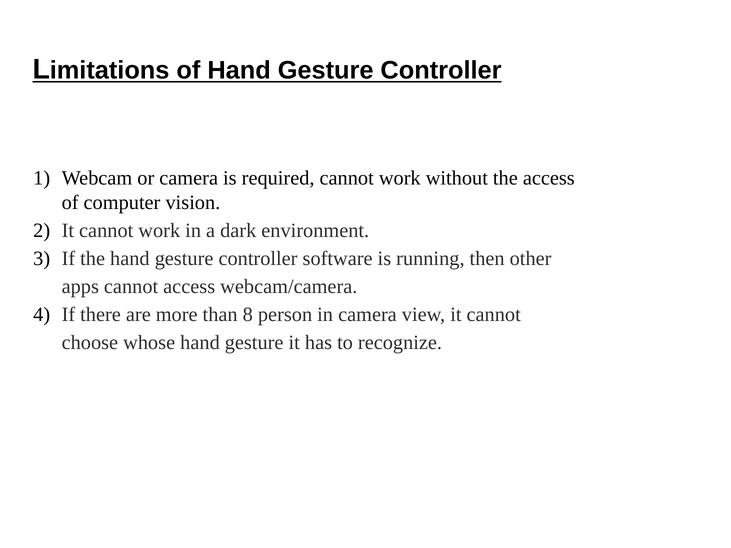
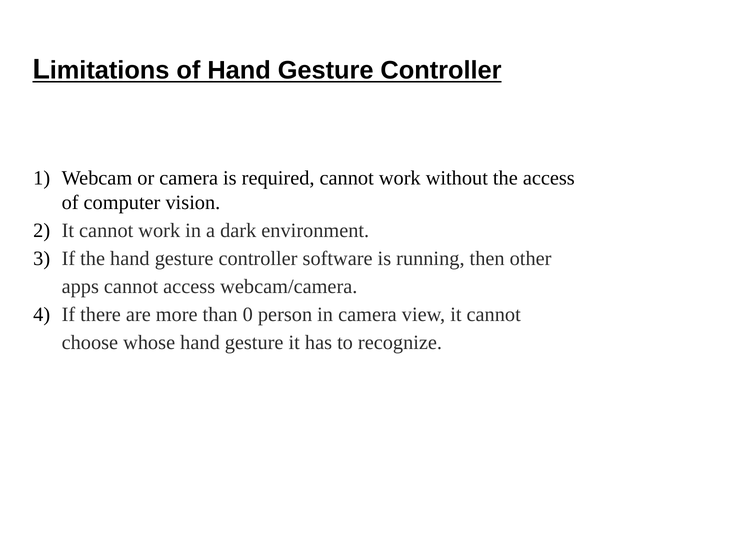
8: 8 -> 0 (248, 315)
